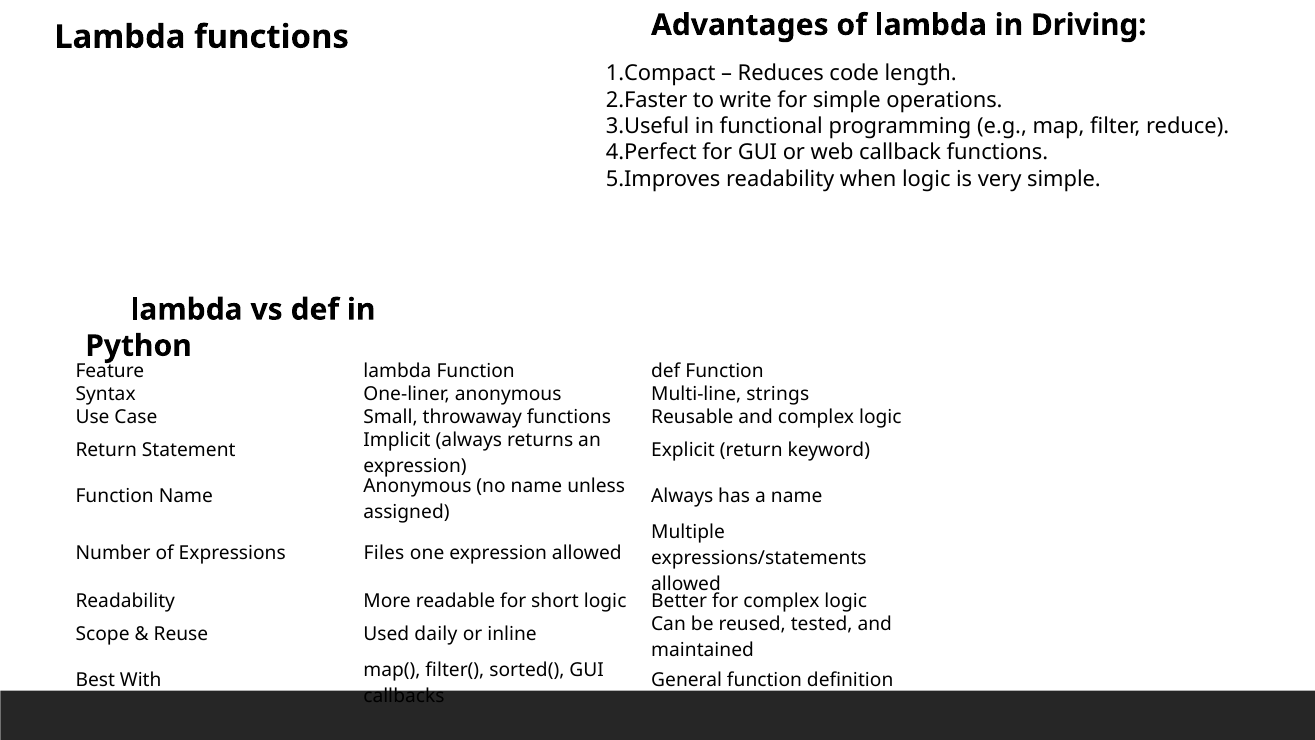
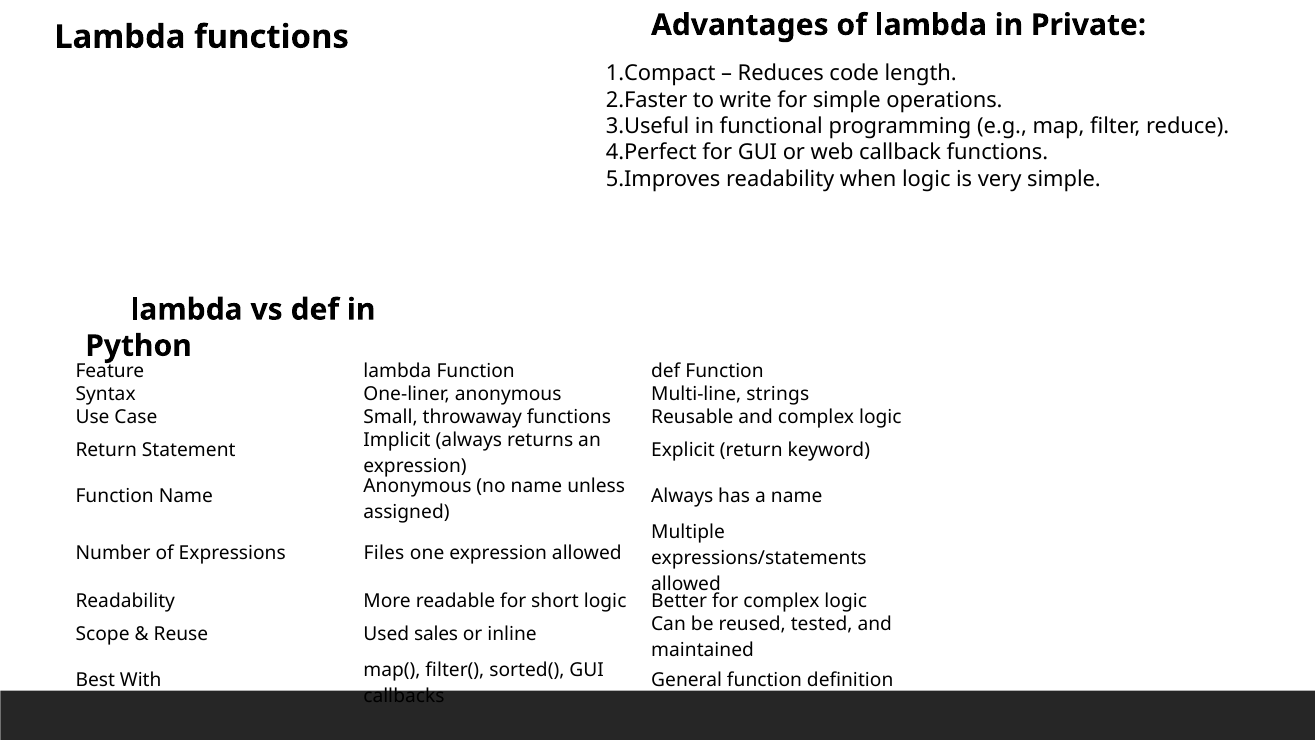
Driving: Driving -> Private (1089, 25)
daily: daily -> sales (436, 634)
